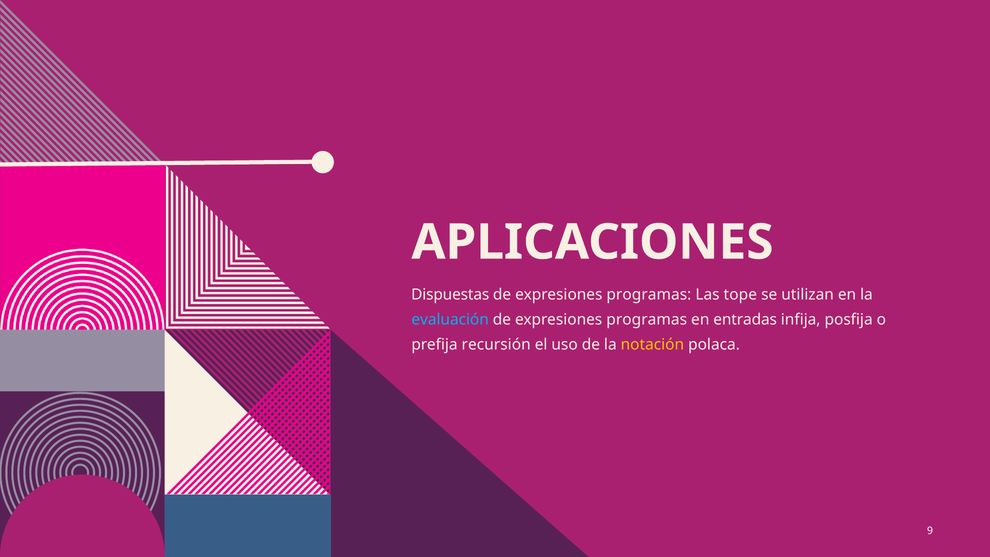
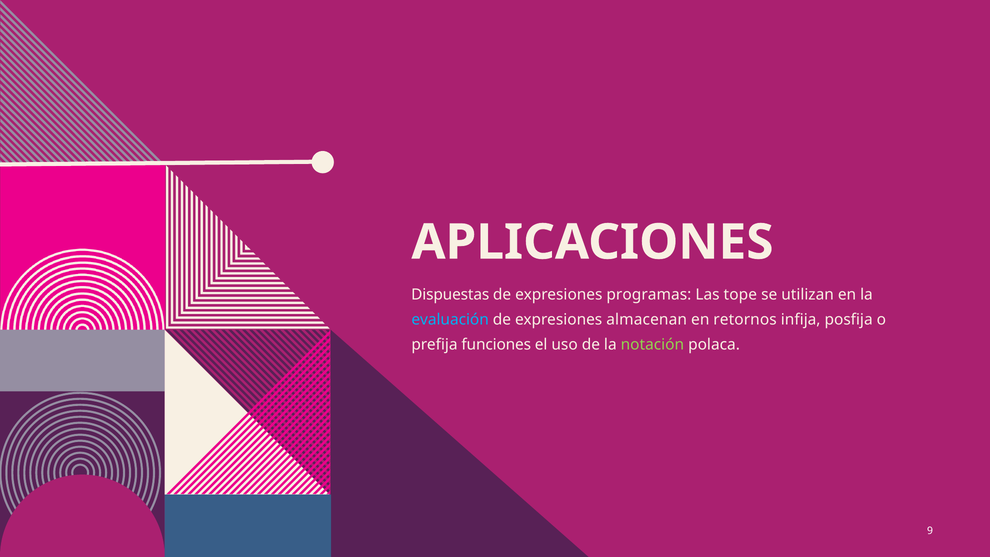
programas: programas -> almacenan (647, 320)
entradas: entradas -> retornos (745, 320)
recursión: recursión -> funciones (496, 345)
notación colour: yellow -> light green (652, 345)
